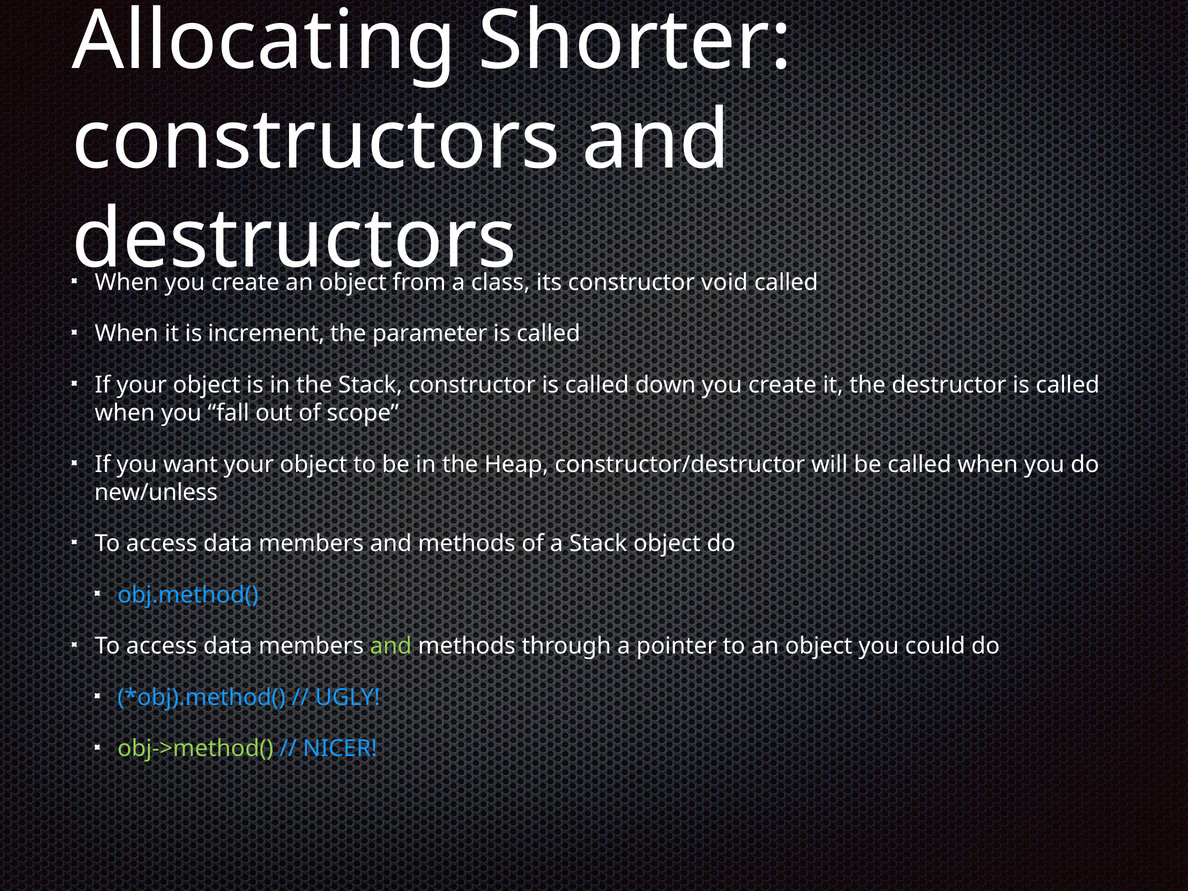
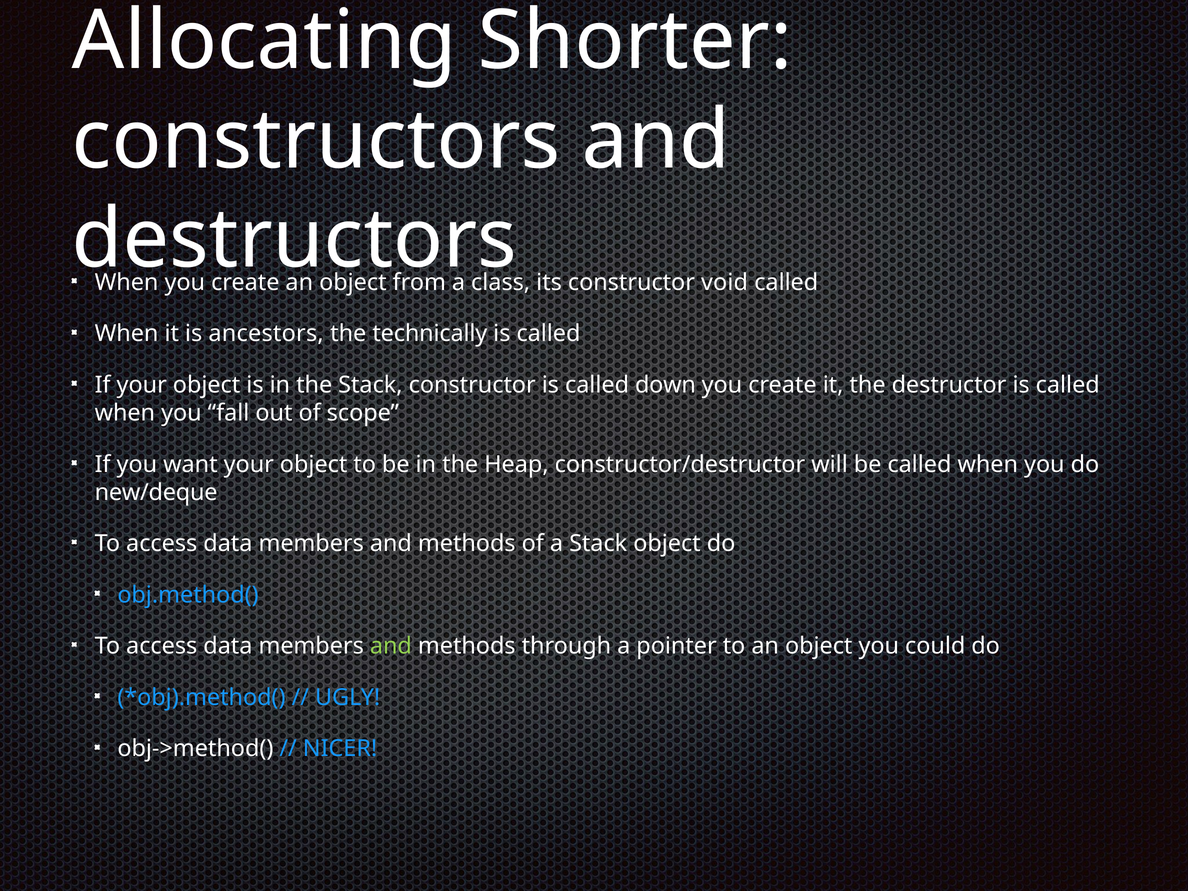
increment: increment -> ancestors (266, 334)
parameter: parameter -> technically (430, 334)
new/unless: new/unless -> new/deque (156, 492)
obj->method( colour: light green -> white (195, 749)
